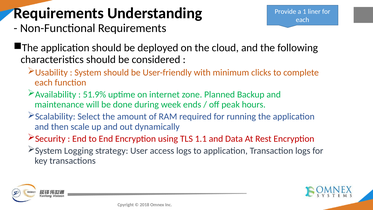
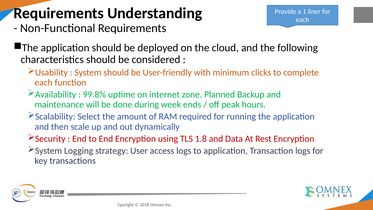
51.9%: 51.9% -> 99.8% (94, 94)
1.1: 1.1 -> 1.8 (201, 139)
